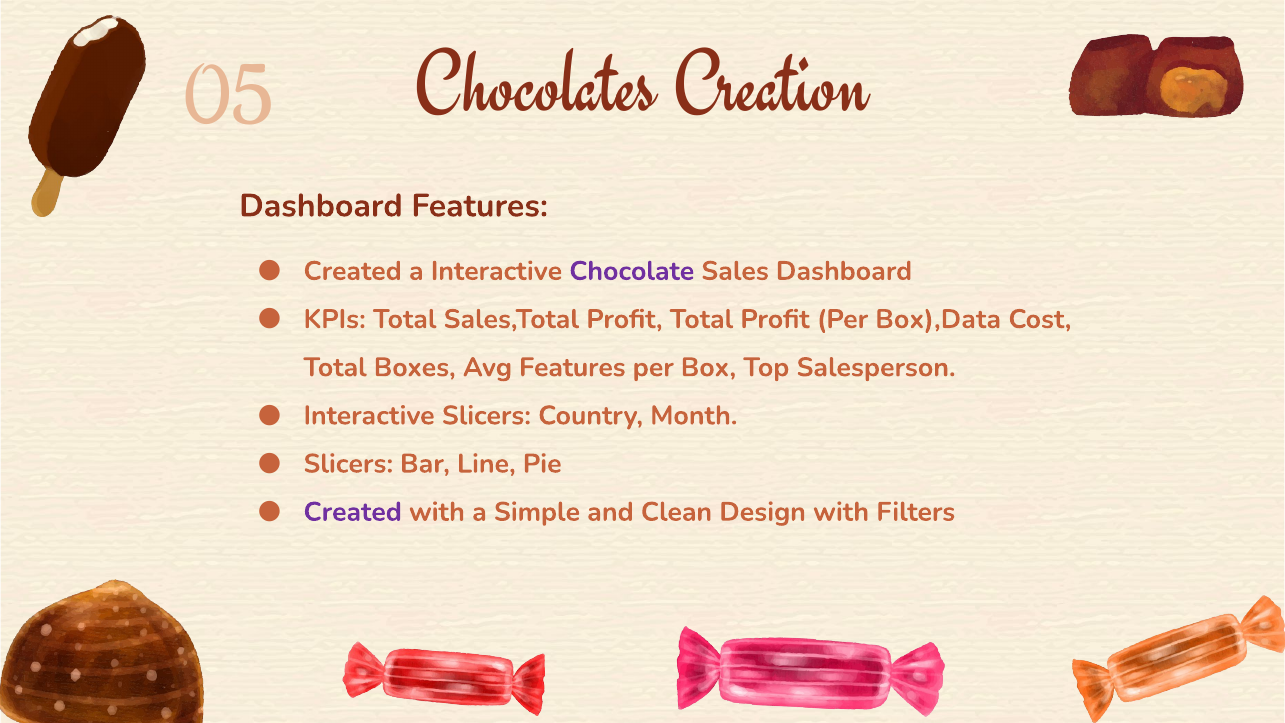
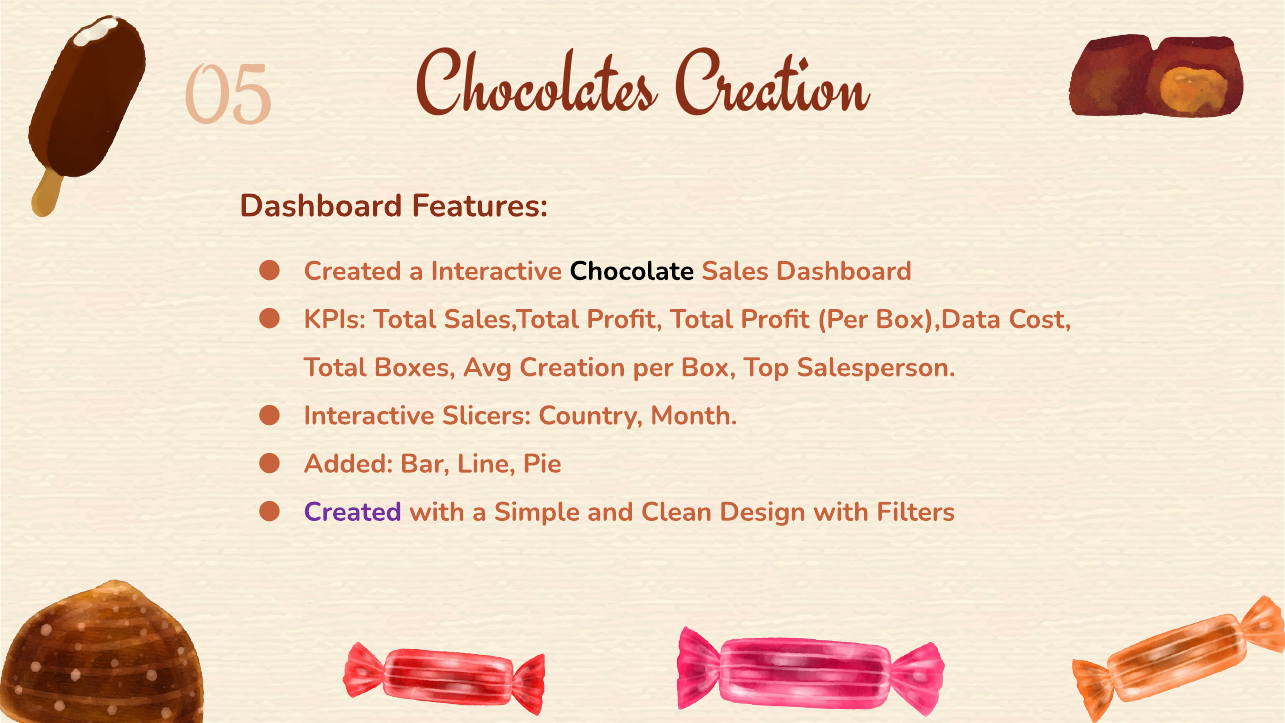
Chocolate colour: purple -> black (632, 271)
Avg Features: Features -> Creation (572, 367)
Slicers: Slicers -> Added (348, 464)
